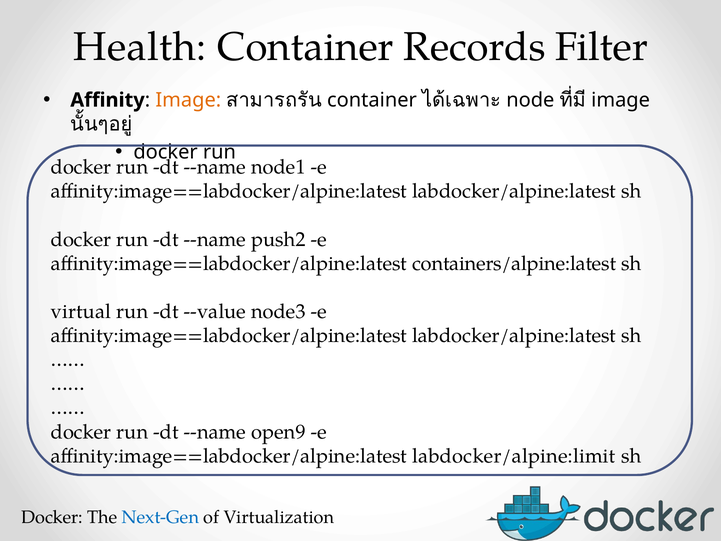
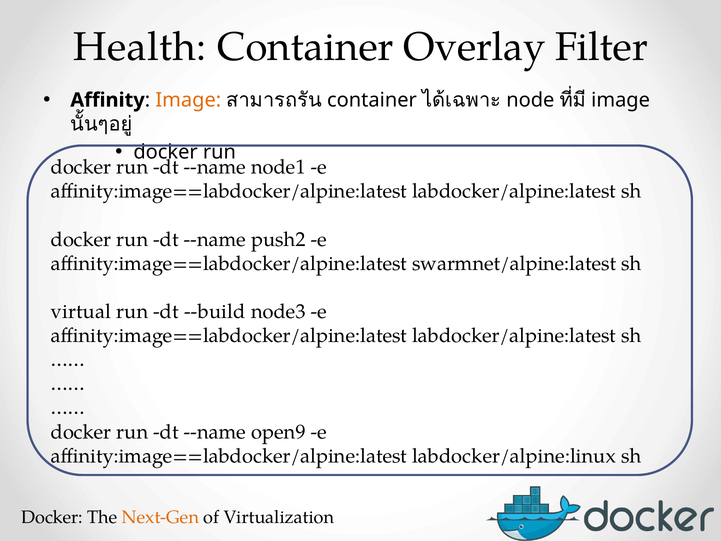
Records: Records -> Overlay (474, 47)
containers/alpine:latest: containers/alpine:latest -> swarmnet/alpine:latest (514, 263)
--value: --value -> --build (215, 312)
labdocker/alpine:limit: labdocker/alpine:limit -> labdocker/alpine:linux (514, 456)
Next-Gen colour: blue -> orange (160, 517)
